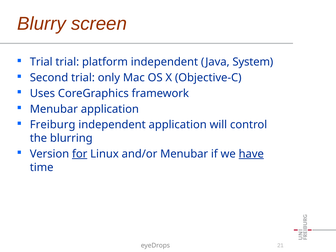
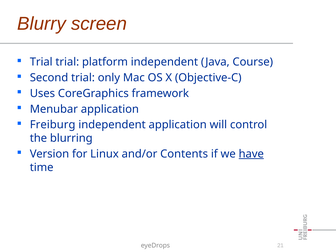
System: System -> Course (253, 62)
for underline: present -> none (80, 154)
and/or Menubar: Menubar -> Contents (184, 154)
